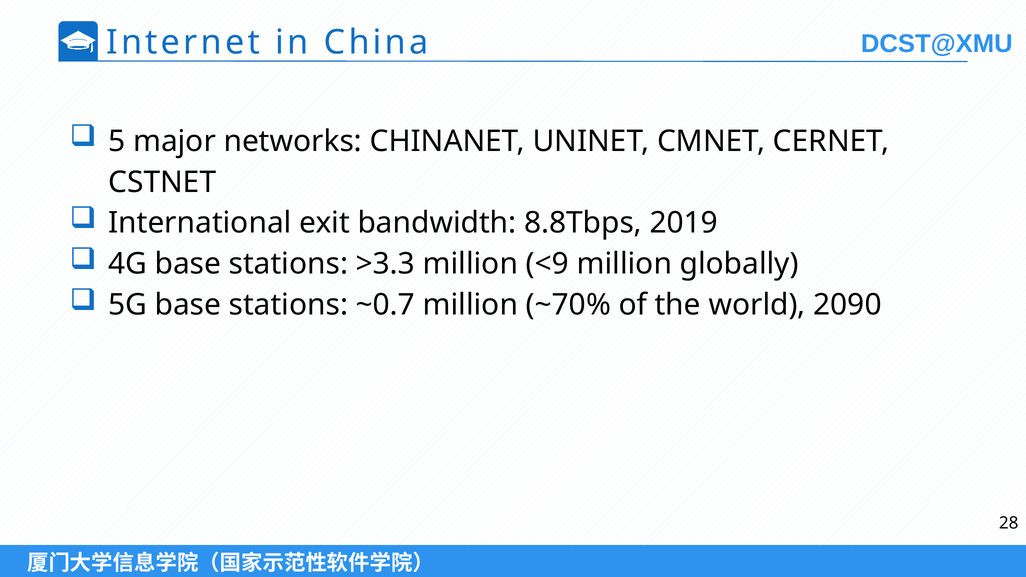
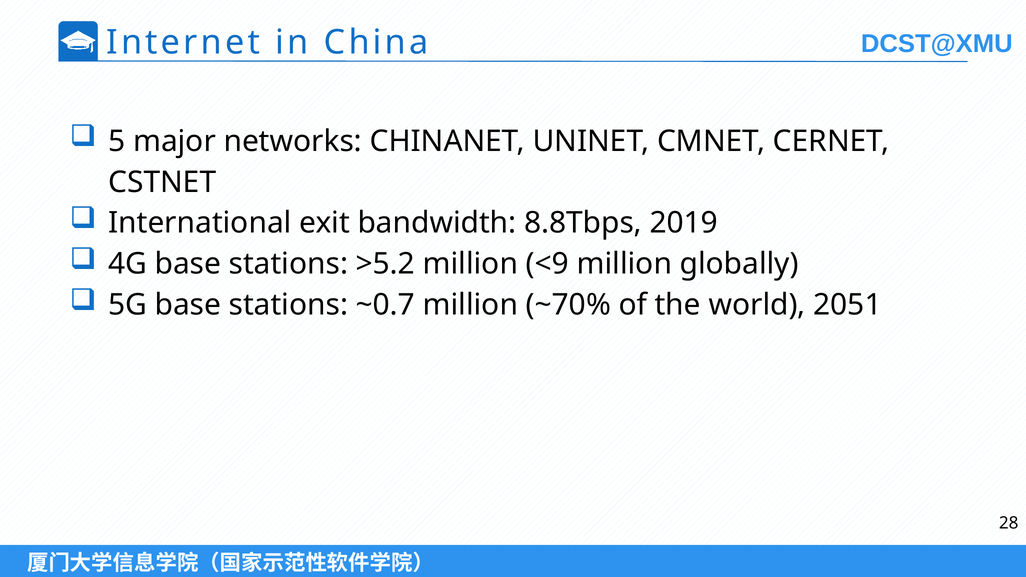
>3.3: >3.3 -> >5.2 (385, 264)
2090: 2090 -> 2051 (847, 305)
